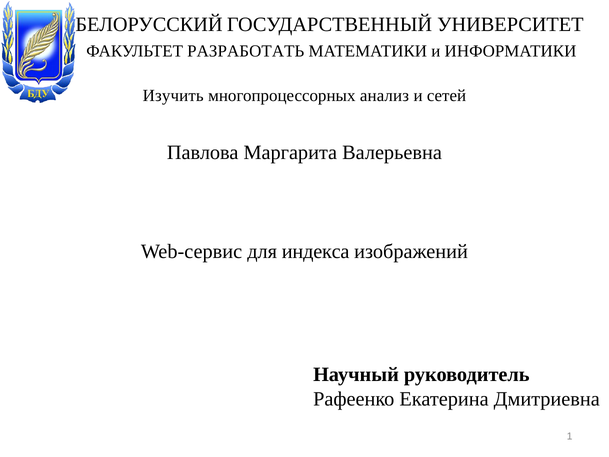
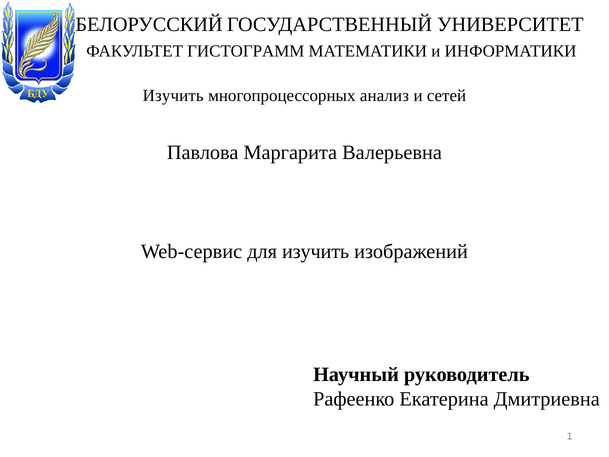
РАЗРАБОТАТЬ: РАЗРАБОТАТЬ -> ГИСТОГРАММ (246, 51)
для индекса: индекса -> изучить (316, 252)
